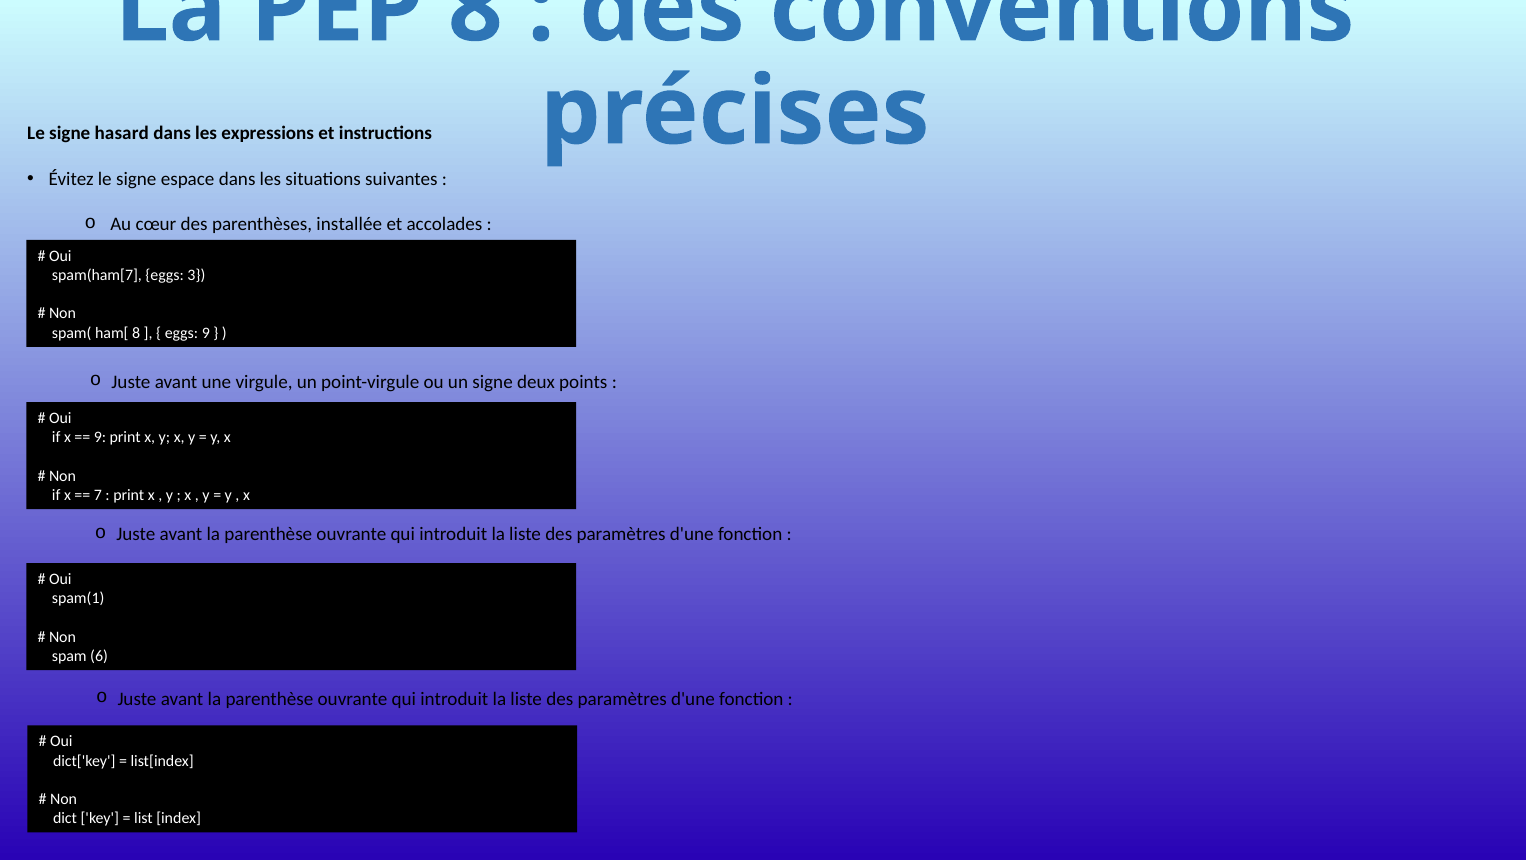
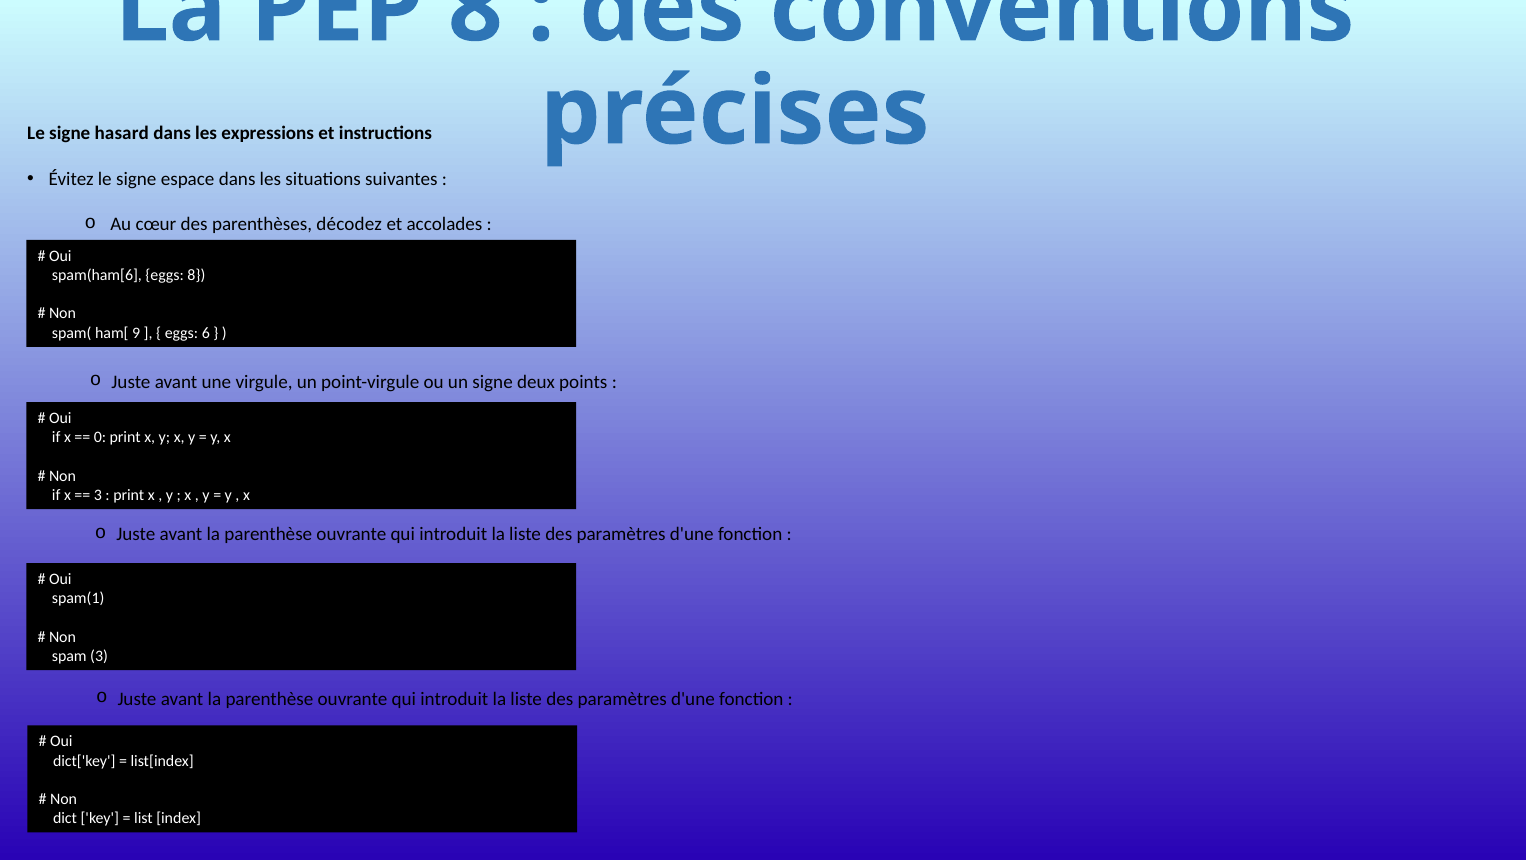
installée: installée -> décodez (349, 225)
spam(ham[7: spam(ham[7 -> spam(ham[6 (97, 276)
eggs 3: 3 -> 8 (196, 276)
ham[ 8: 8 -> 9 (136, 333)
eggs 9: 9 -> 6 (206, 333)
9: 9 -> 0 (100, 438)
7: 7 -> 3 (98, 495)
spam 6: 6 -> 3 (99, 657)
